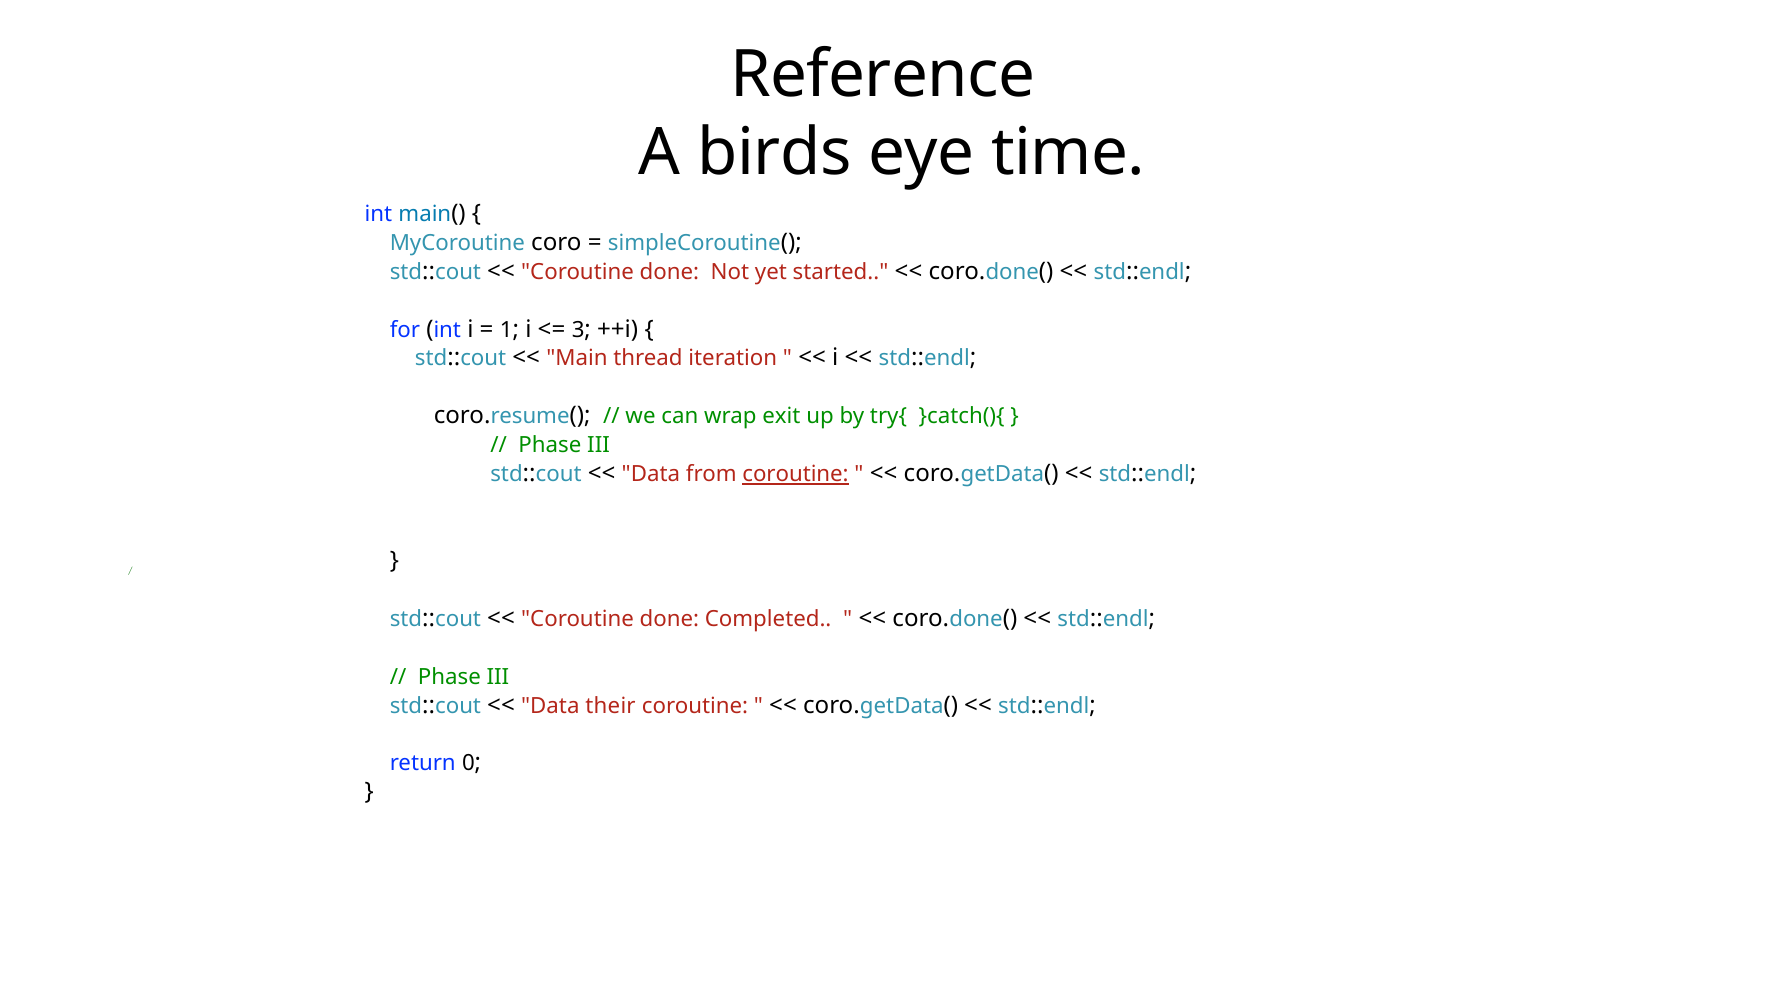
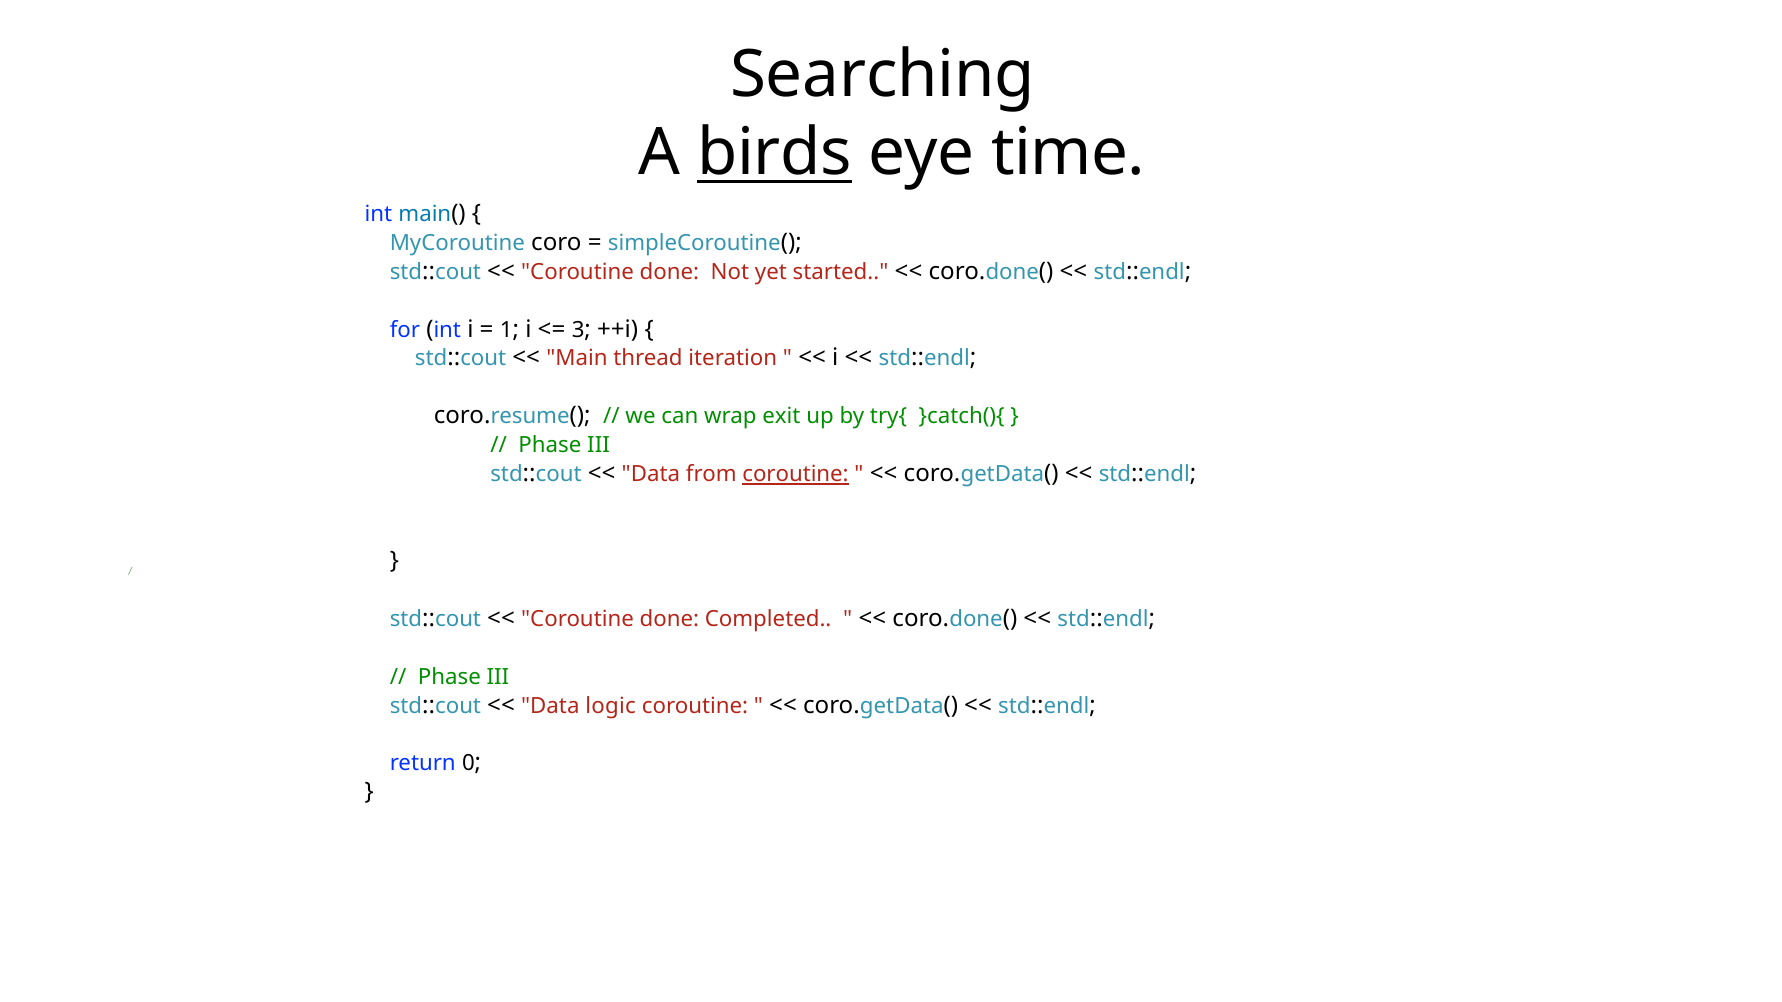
Reference: Reference -> Searching (883, 75)
birds underline: none -> present (775, 153)
their: their -> logic (611, 706)
